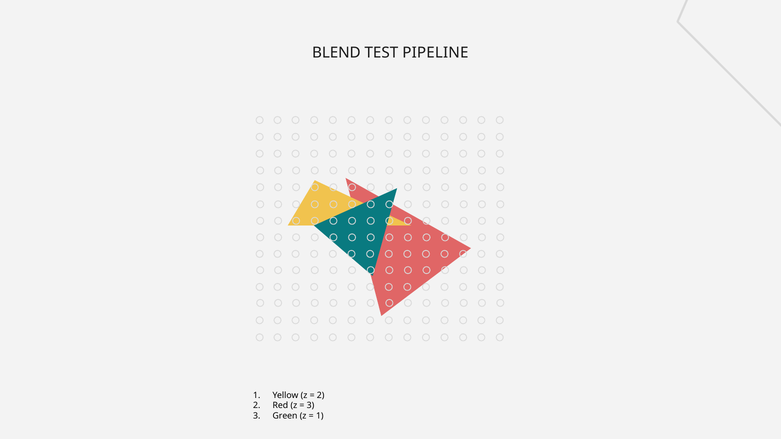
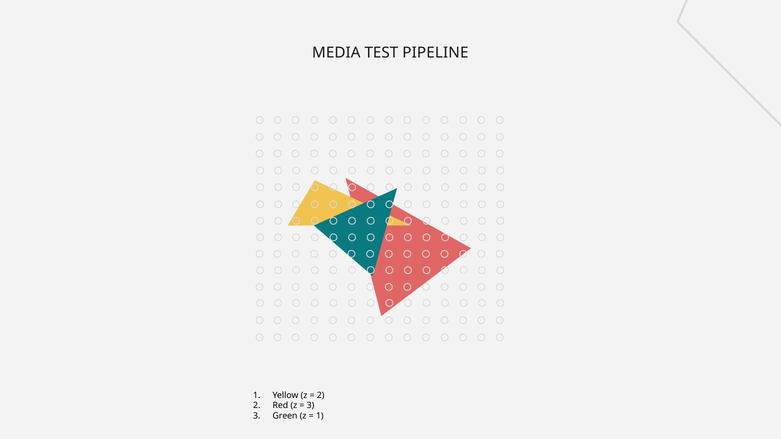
BLEND: BLEND -> MEDIA (336, 53)
